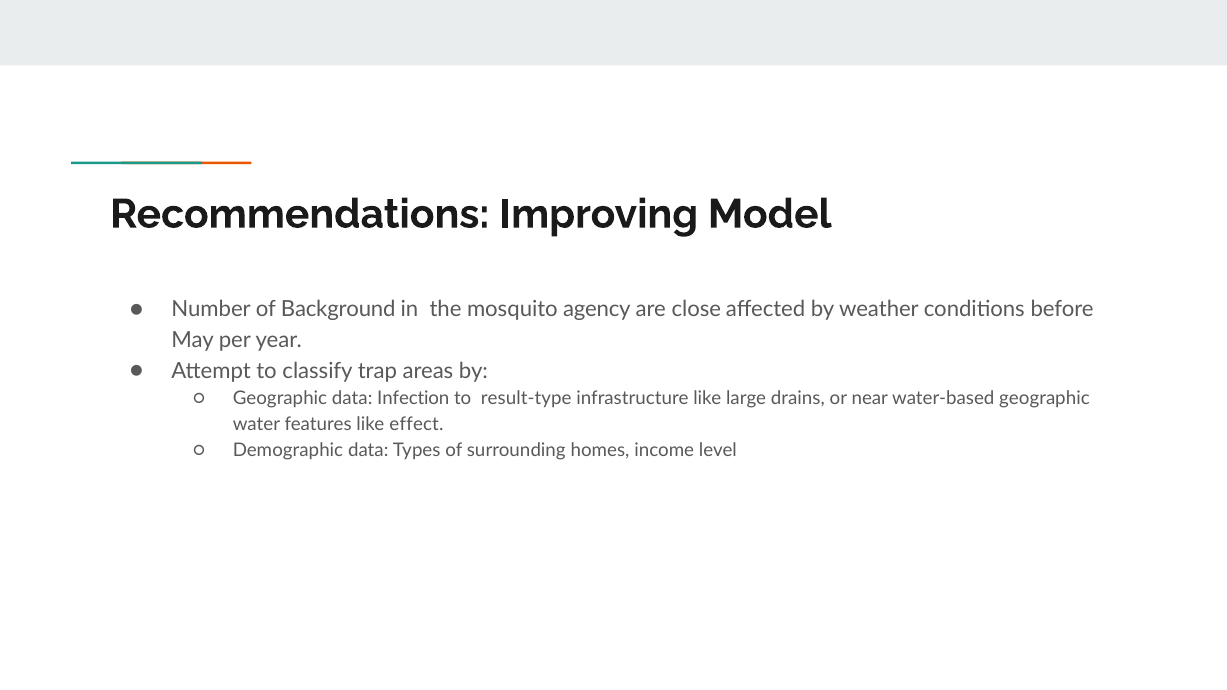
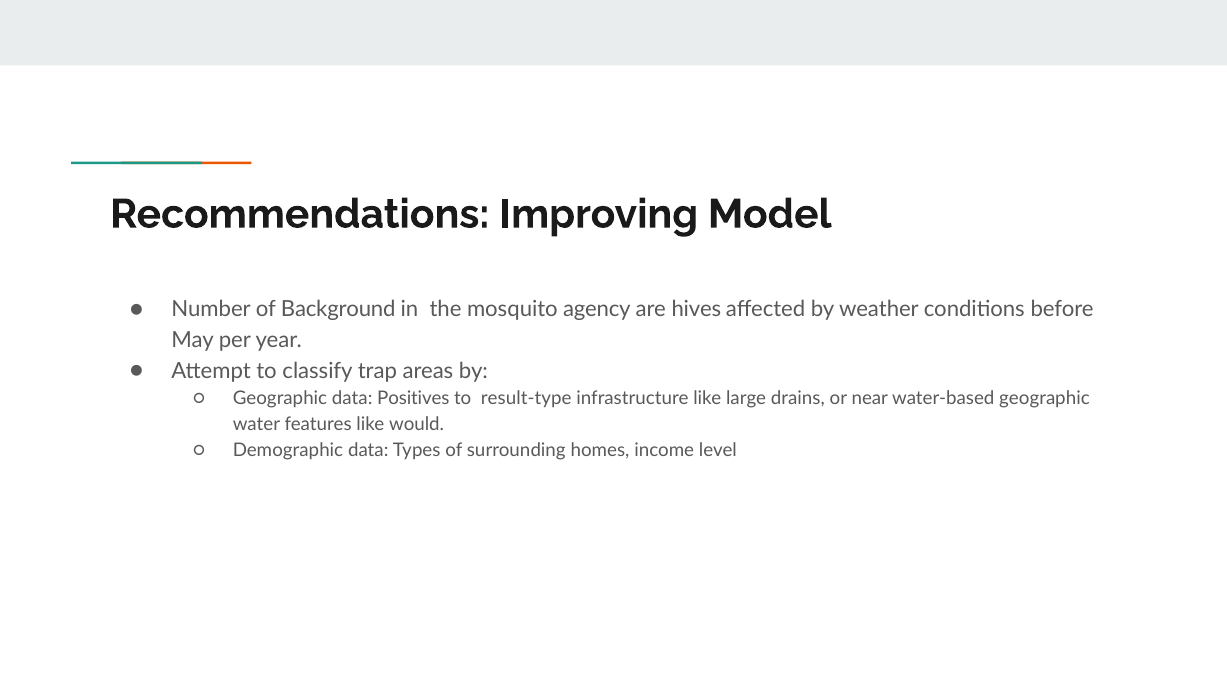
close: close -> hives (696, 310)
Infection: Infection -> Positives (413, 399)
effect: effect -> would (417, 425)
